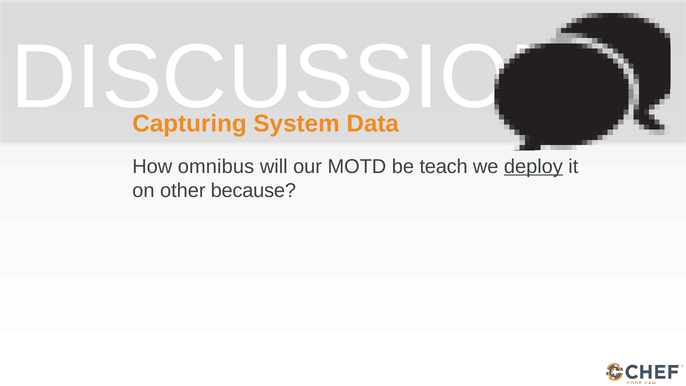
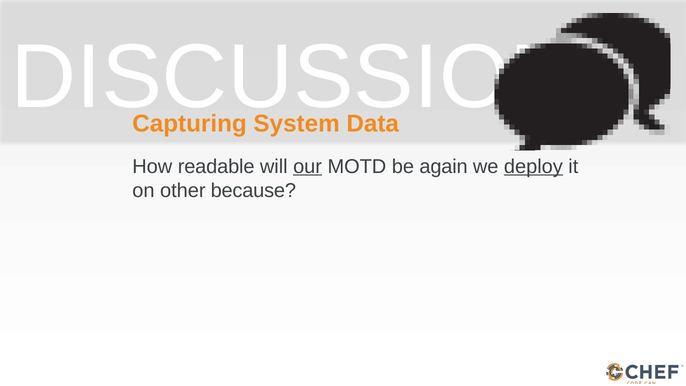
omnibus: omnibus -> readable (216, 166)
our underline: none -> present (308, 166)
teach: teach -> again (444, 166)
